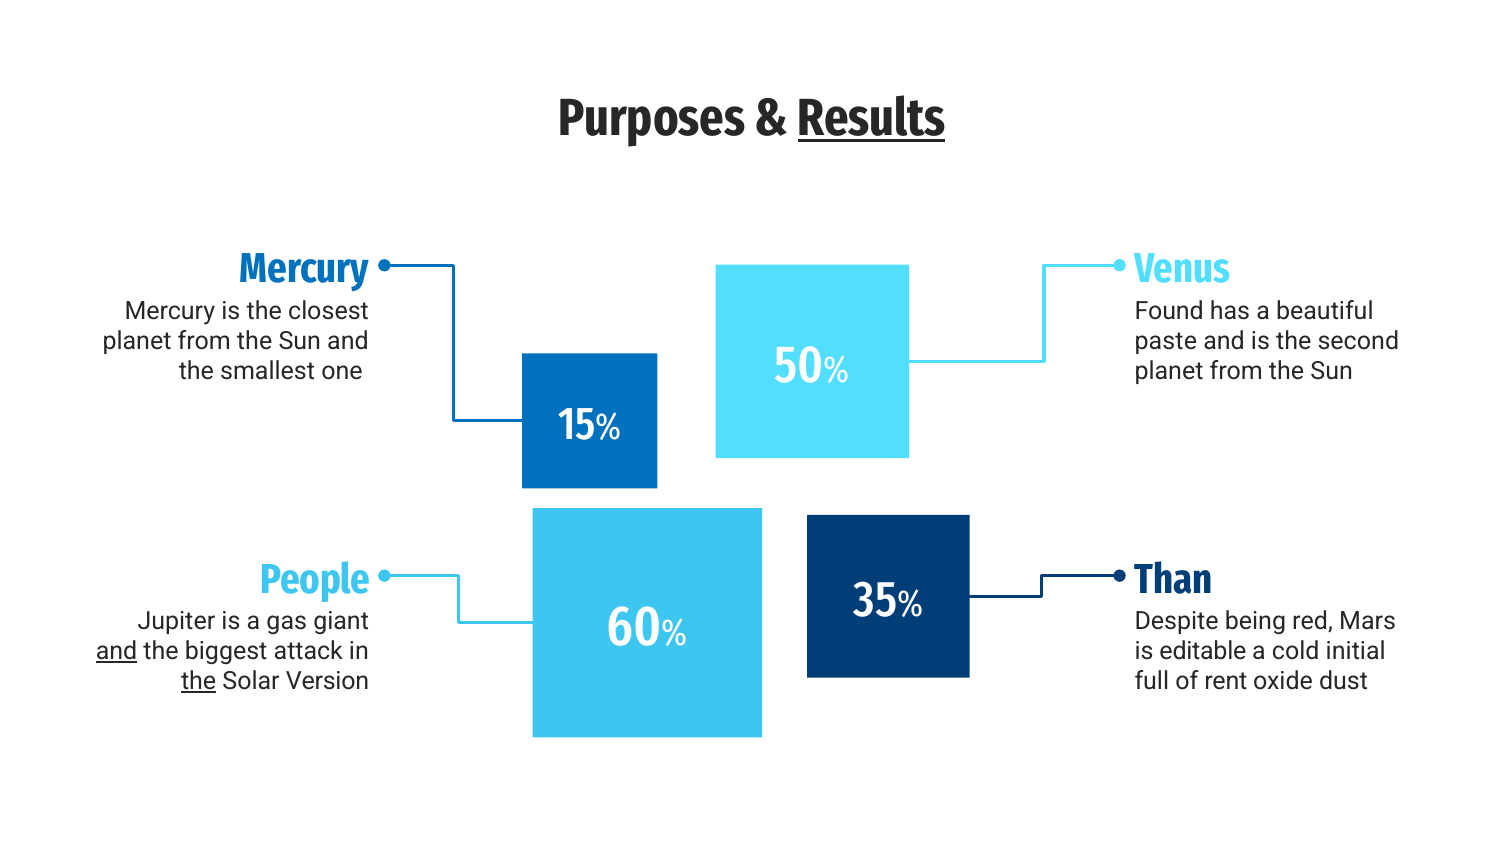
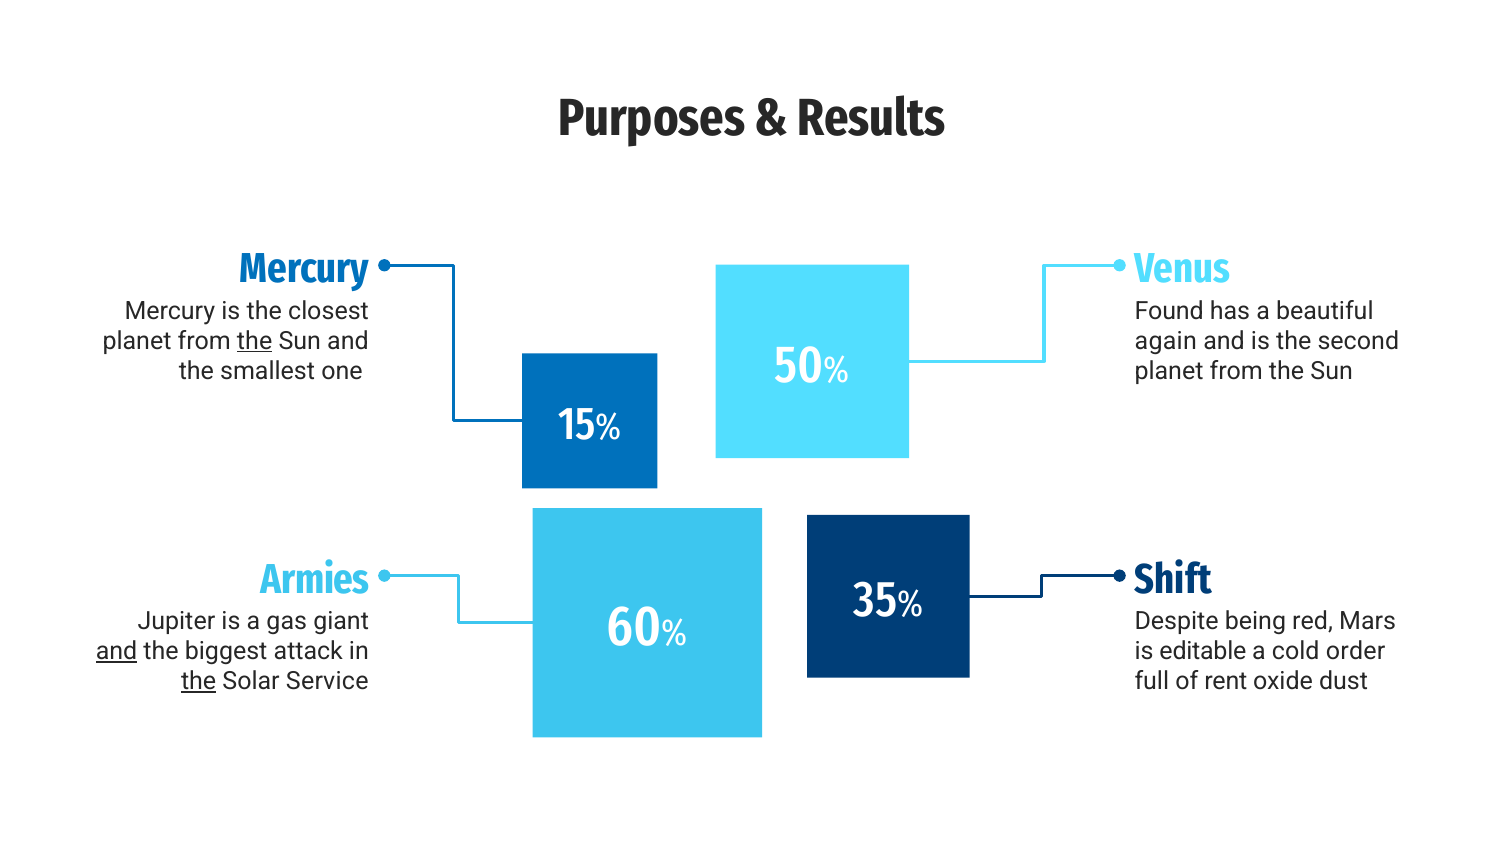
Results underline: present -> none (871, 118)
the underline: none -> present (255, 341)
paste: paste -> again (1166, 341)
People: People -> Armies (315, 579)
Than: Than -> Shift (1173, 579)
initial: initial -> order (1356, 651)
Version: Version -> Service (327, 681)
